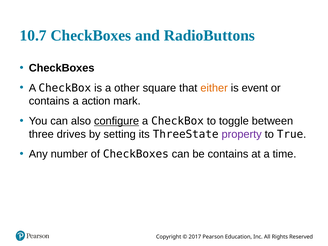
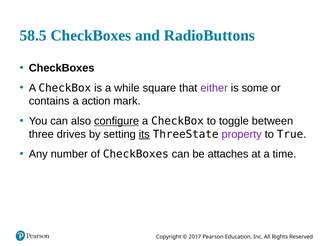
10.7: 10.7 -> 58.5 (33, 36)
other: other -> while (127, 88)
either colour: orange -> purple (214, 88)
event: event -> some (255, 88)
its underline: none -> present (144, 134)
be contains: contains -> attaches (228, 154)
